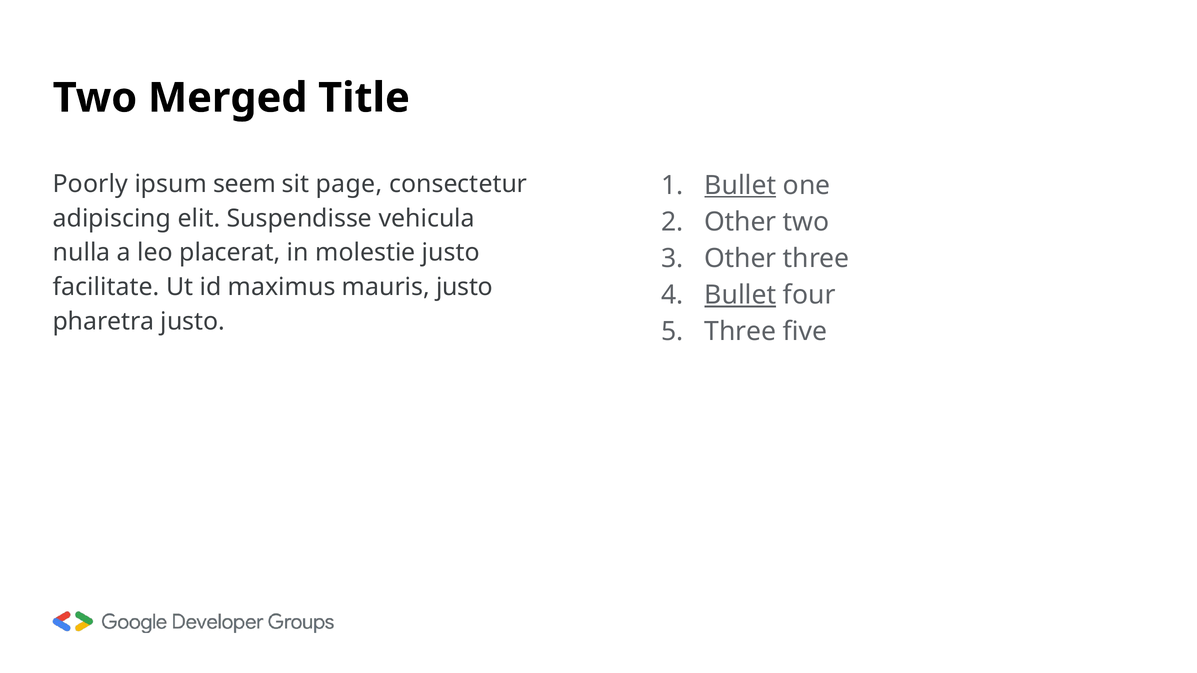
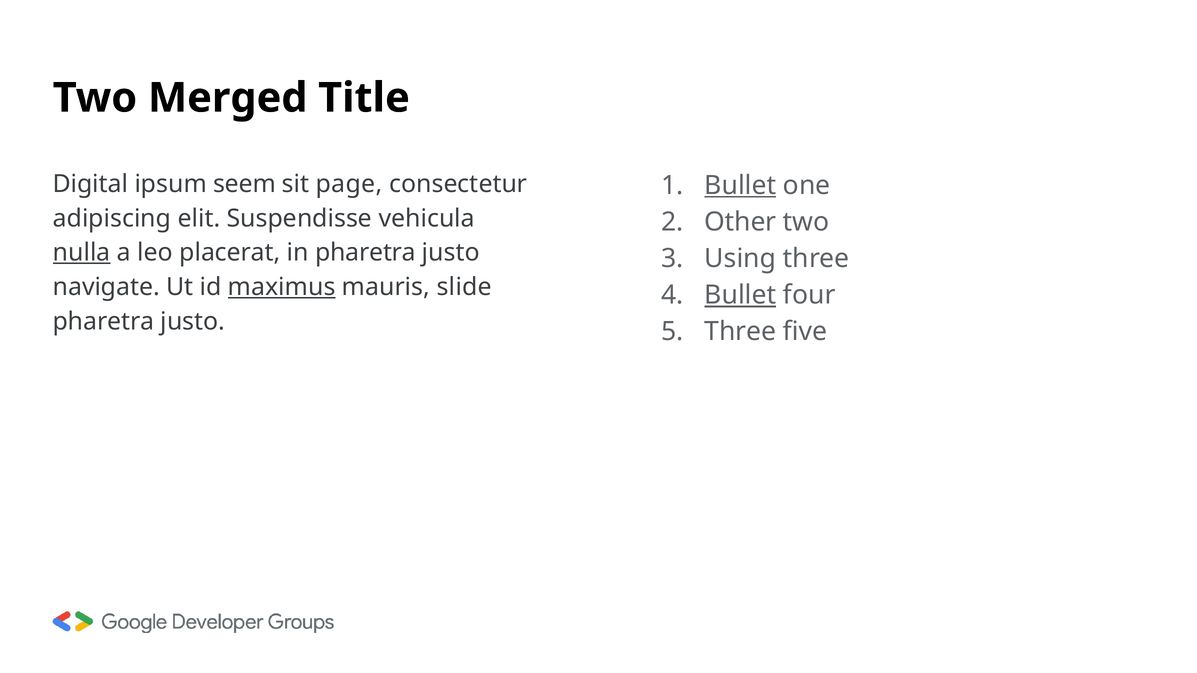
Poorly: Poorly -> Digital (90, 184)
nulla underline: none -> present (82, 253)
in molestie: molestie -> pharetra (366, 253)
Other: Other -> Using (740, 259)
facilitate: facilitate -> navigate (106, 287)
maximus underline: none -> present (282, 287)
mauris justo: justo -> slide (464, 287)
